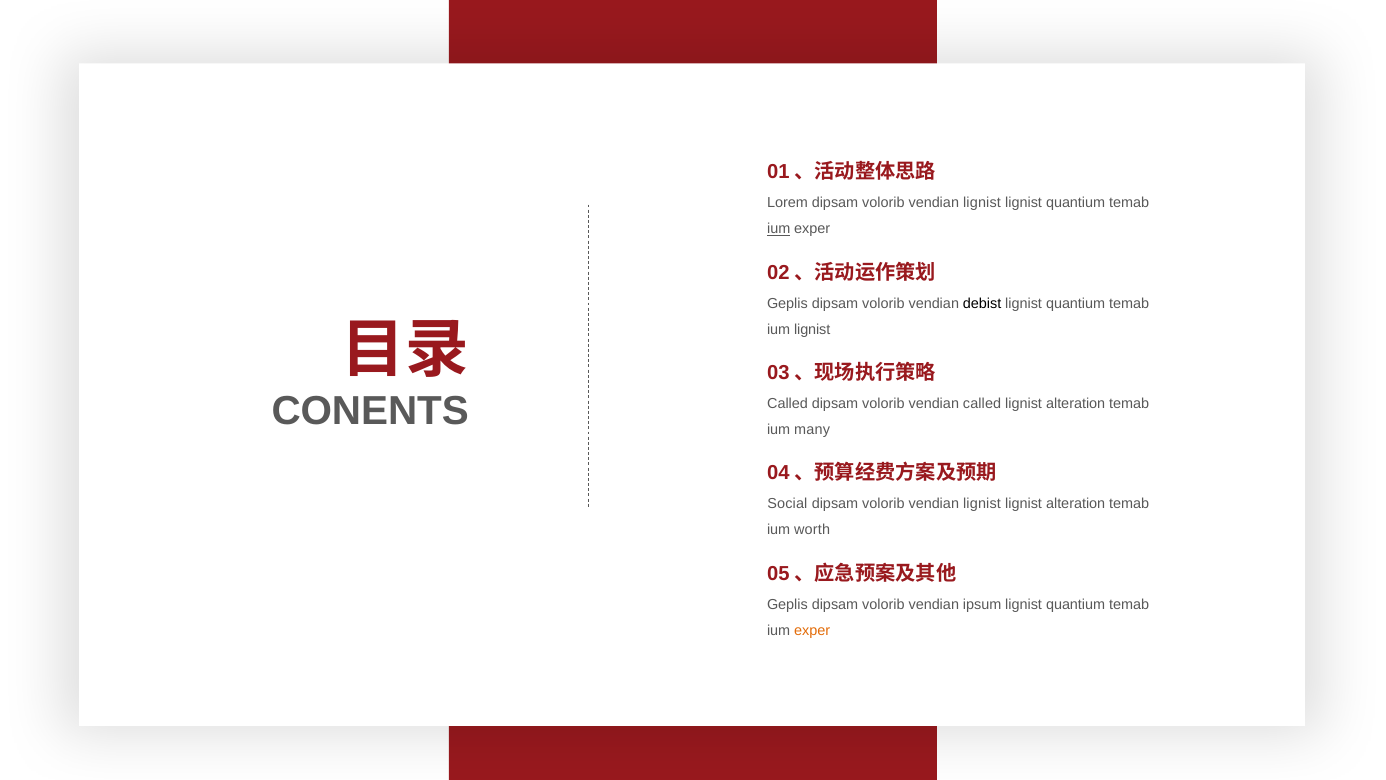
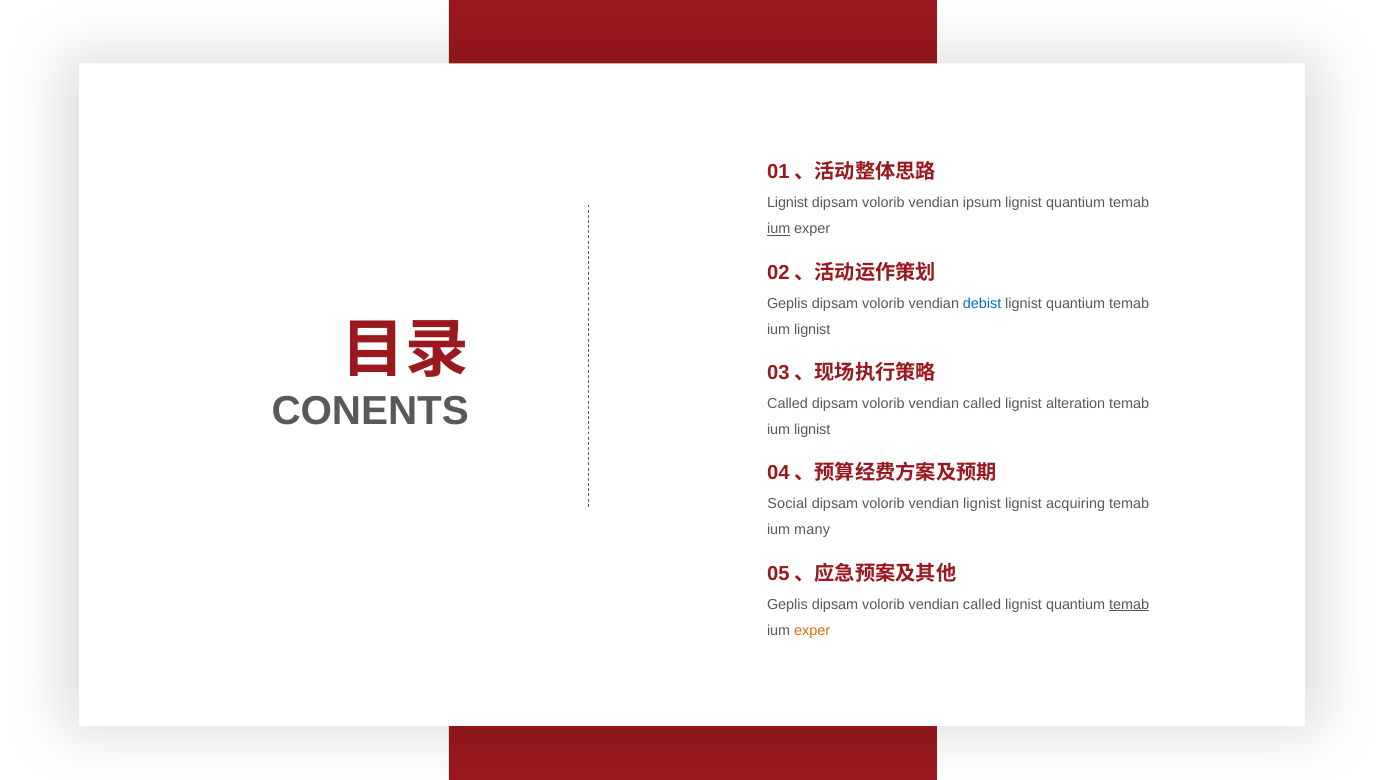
Lorem: Lorem -> Lignist (788, 203)
lignist: lignist -> ipsum (982, 203)
debist colour: black -> blue (982, 303)
many: many -> lignist (812, 430)
alteration: alteration -> acquiring (1076, 504)
worth: worth -> many (812, 530)
ipsum: ipsum -> called (982, 604)
temab underline: none -> present (1129, 604)
